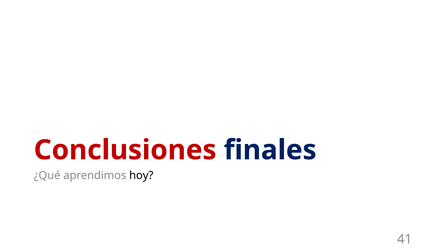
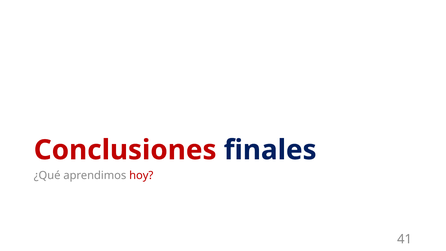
hoy colour: black -> red (141, 176)
